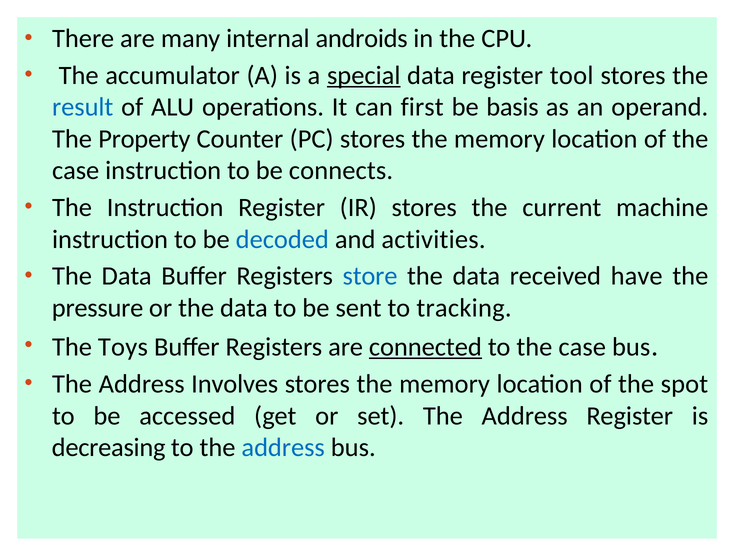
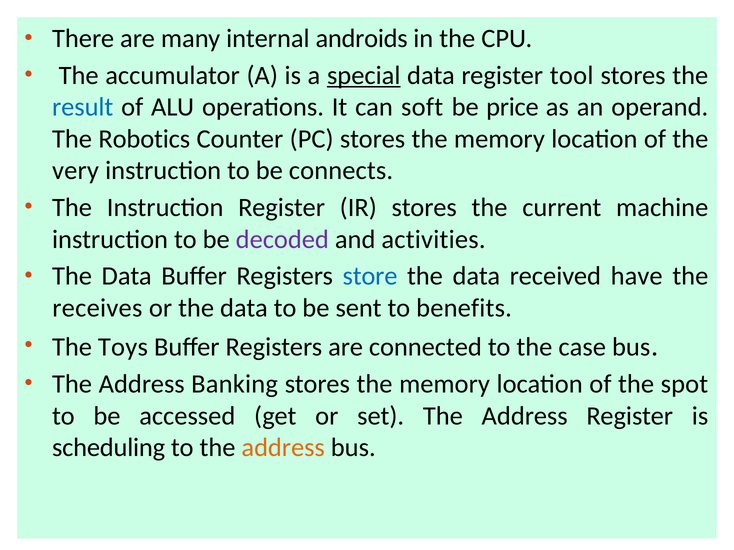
first: first -> soft (422, 107)
basis: basis -> price (512, 107)
Property: Property -> Robotics (144, 139)
case: case -> very (76, 171)
decoded colour: blue -> purple (282, 240)
pressure: pressure -> receives (97, 308)
tracking: tracking -> benefits (464, 308)
connected underline: present -> none (425, 347)
Involves: Involves -> Banking (235, 384)
decreasing: decreasing -> scheduling (109, 448)
address colour: blue -> orange (283, 448)
